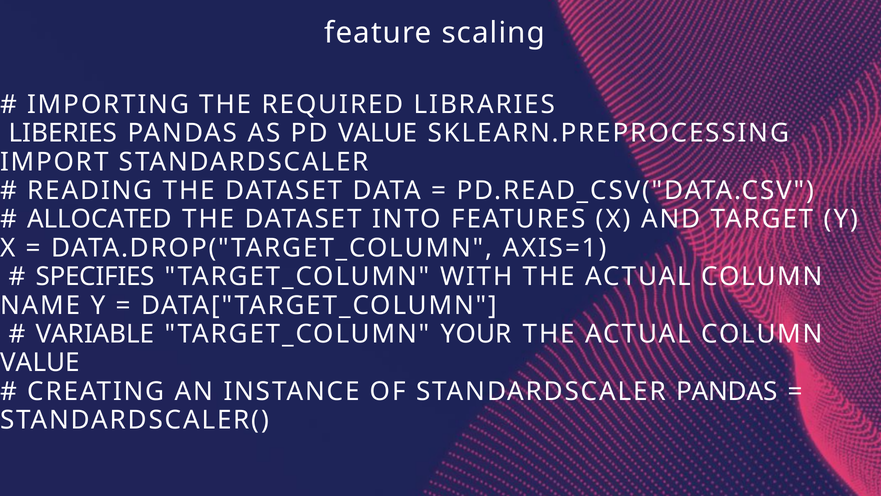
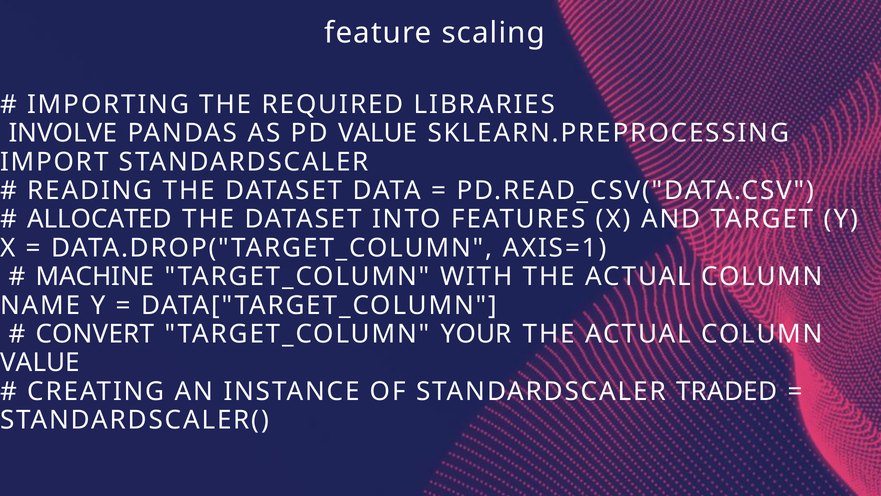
LIBERIES: LIBERIES -> INVOLVE (63, 133)
SPECIFIES: SPECIFIES -> MACHINE (95, 276)
VARIABLE: VARIABLE -> CONVERT (95, 334)
STANDARDSCALER PANDAS: PANDAS -> TRADED (727, 391)
